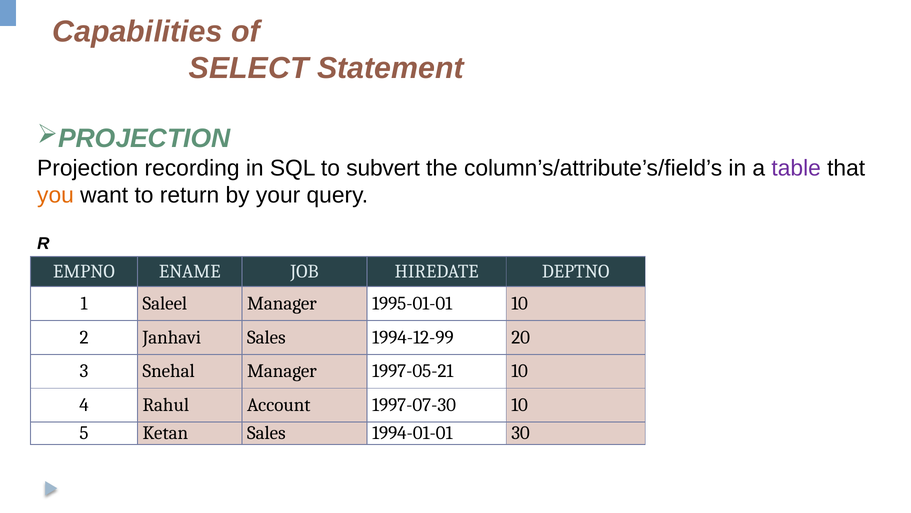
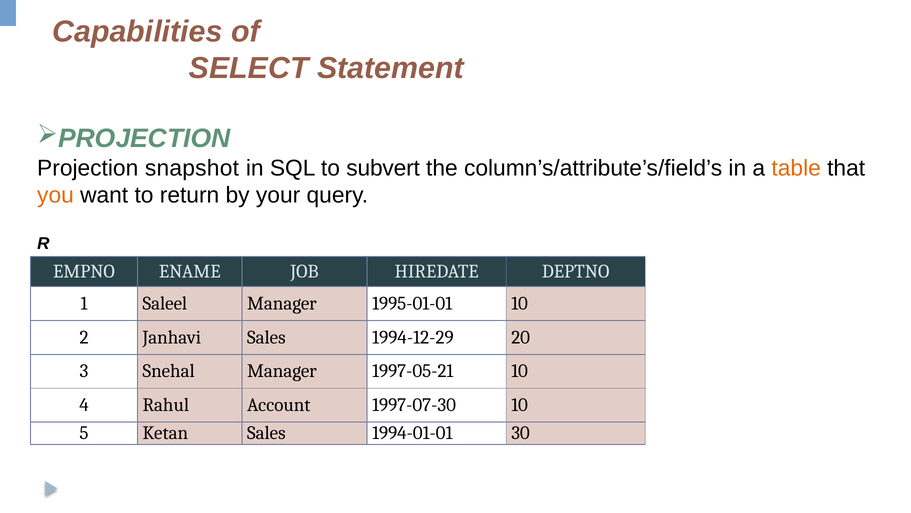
recording: recording -> snapshot (192, 168)
table colour: purple -> orange (796, 168)
1994-12-99: 1994-12-99 -> 1994-12-29 (413, 337)
